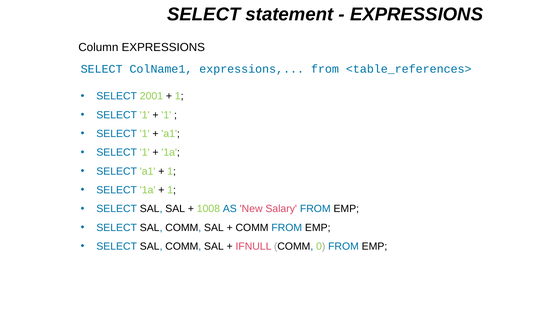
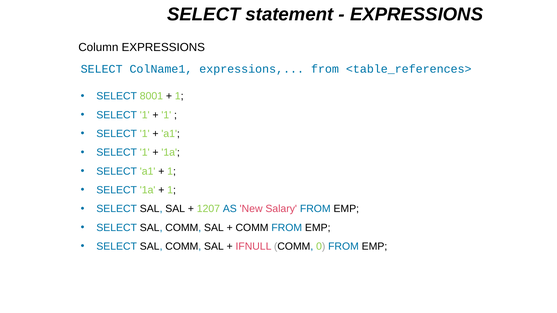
2001: 2001 -> 8001 (151, 96)
1008: 1008 -> 1207 (208, 209)
